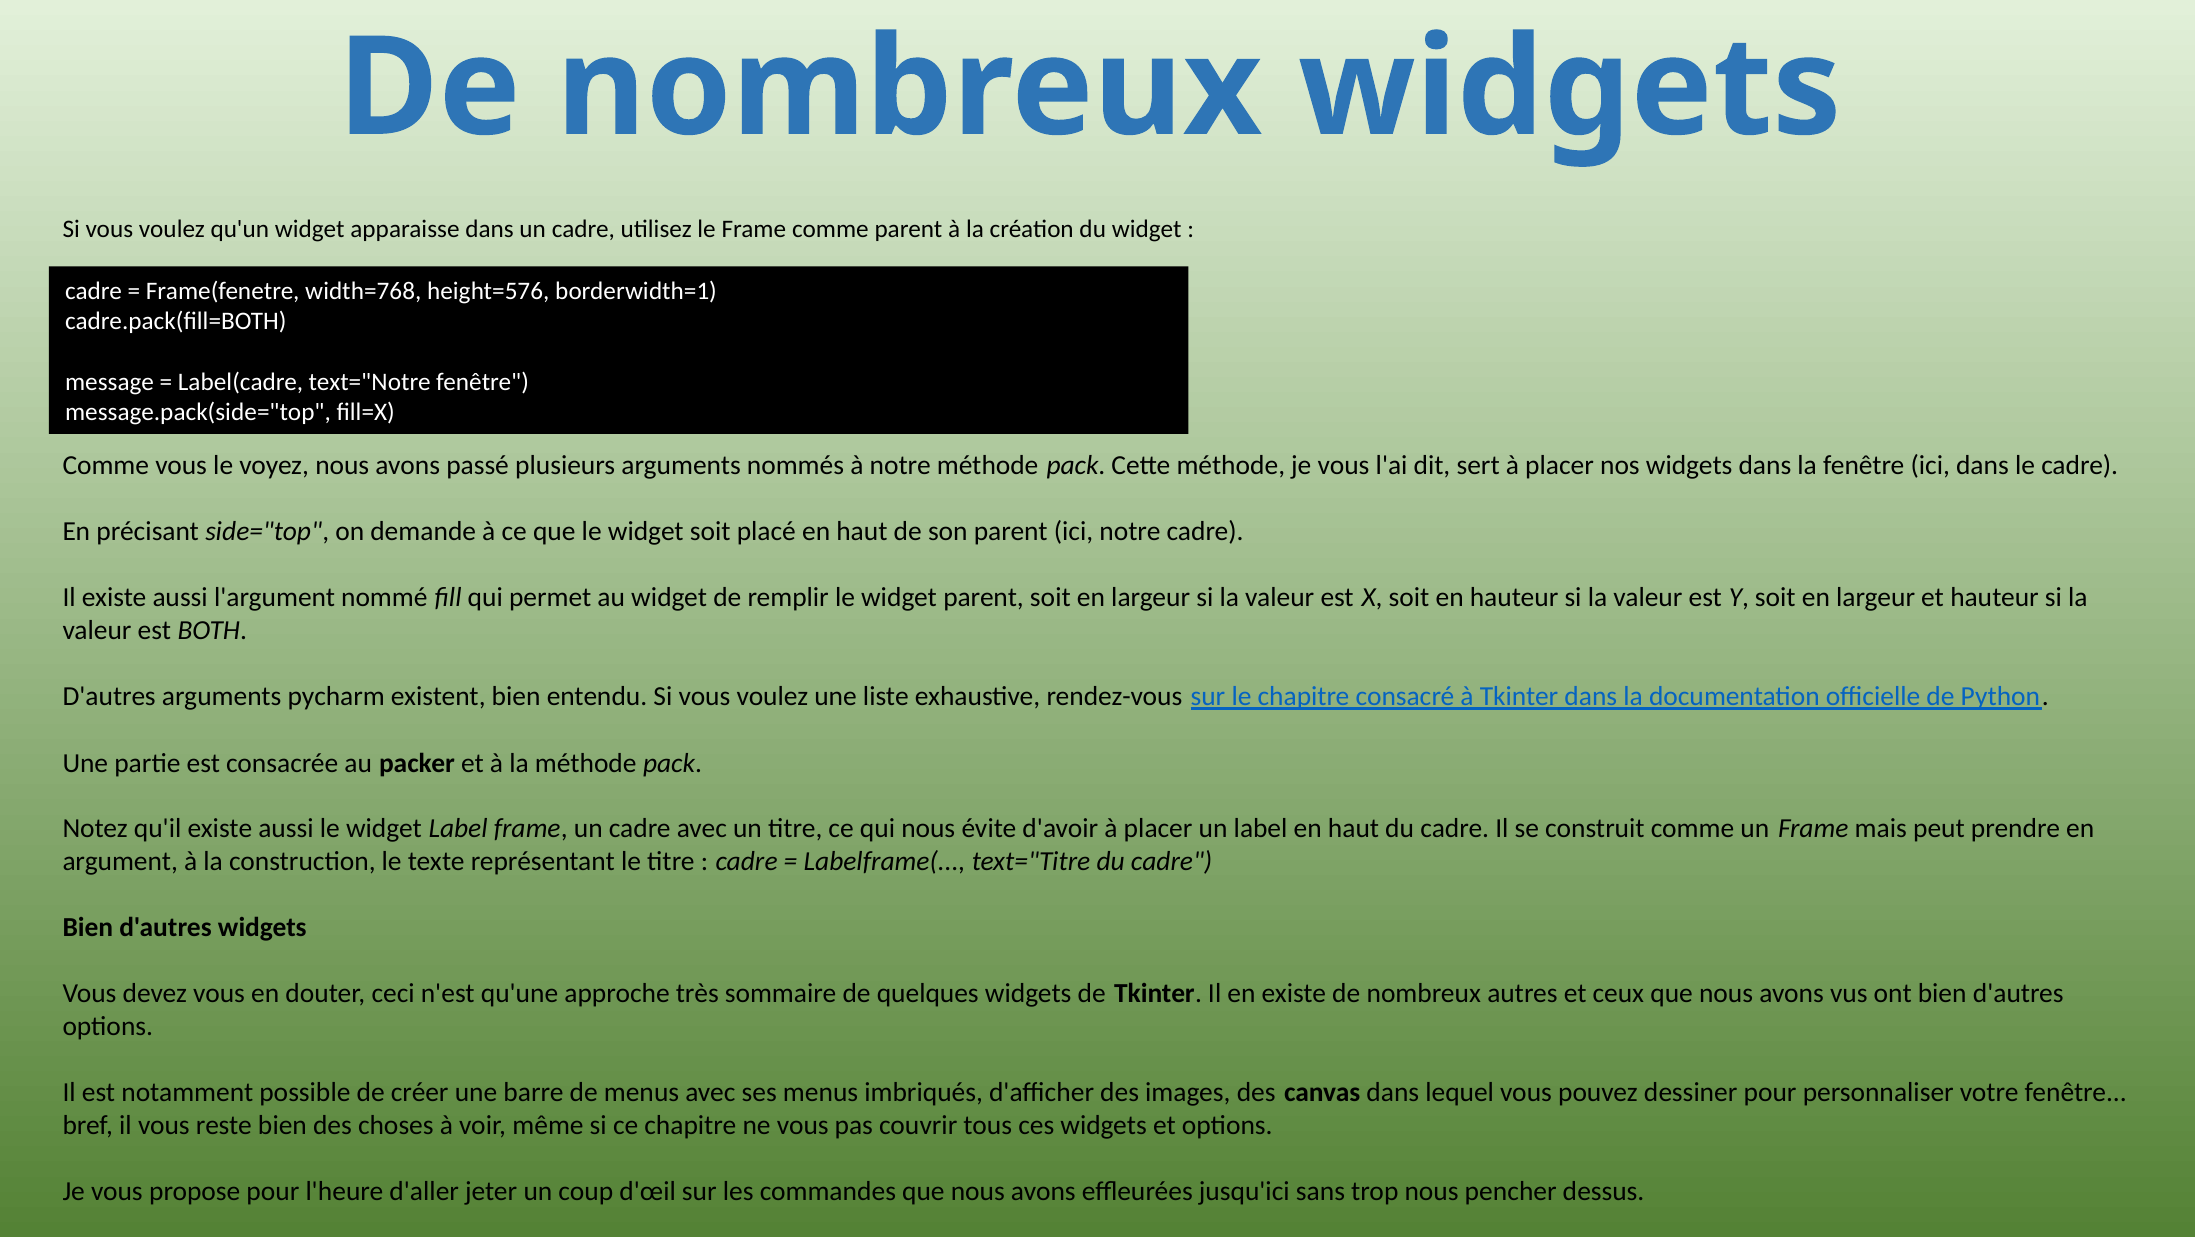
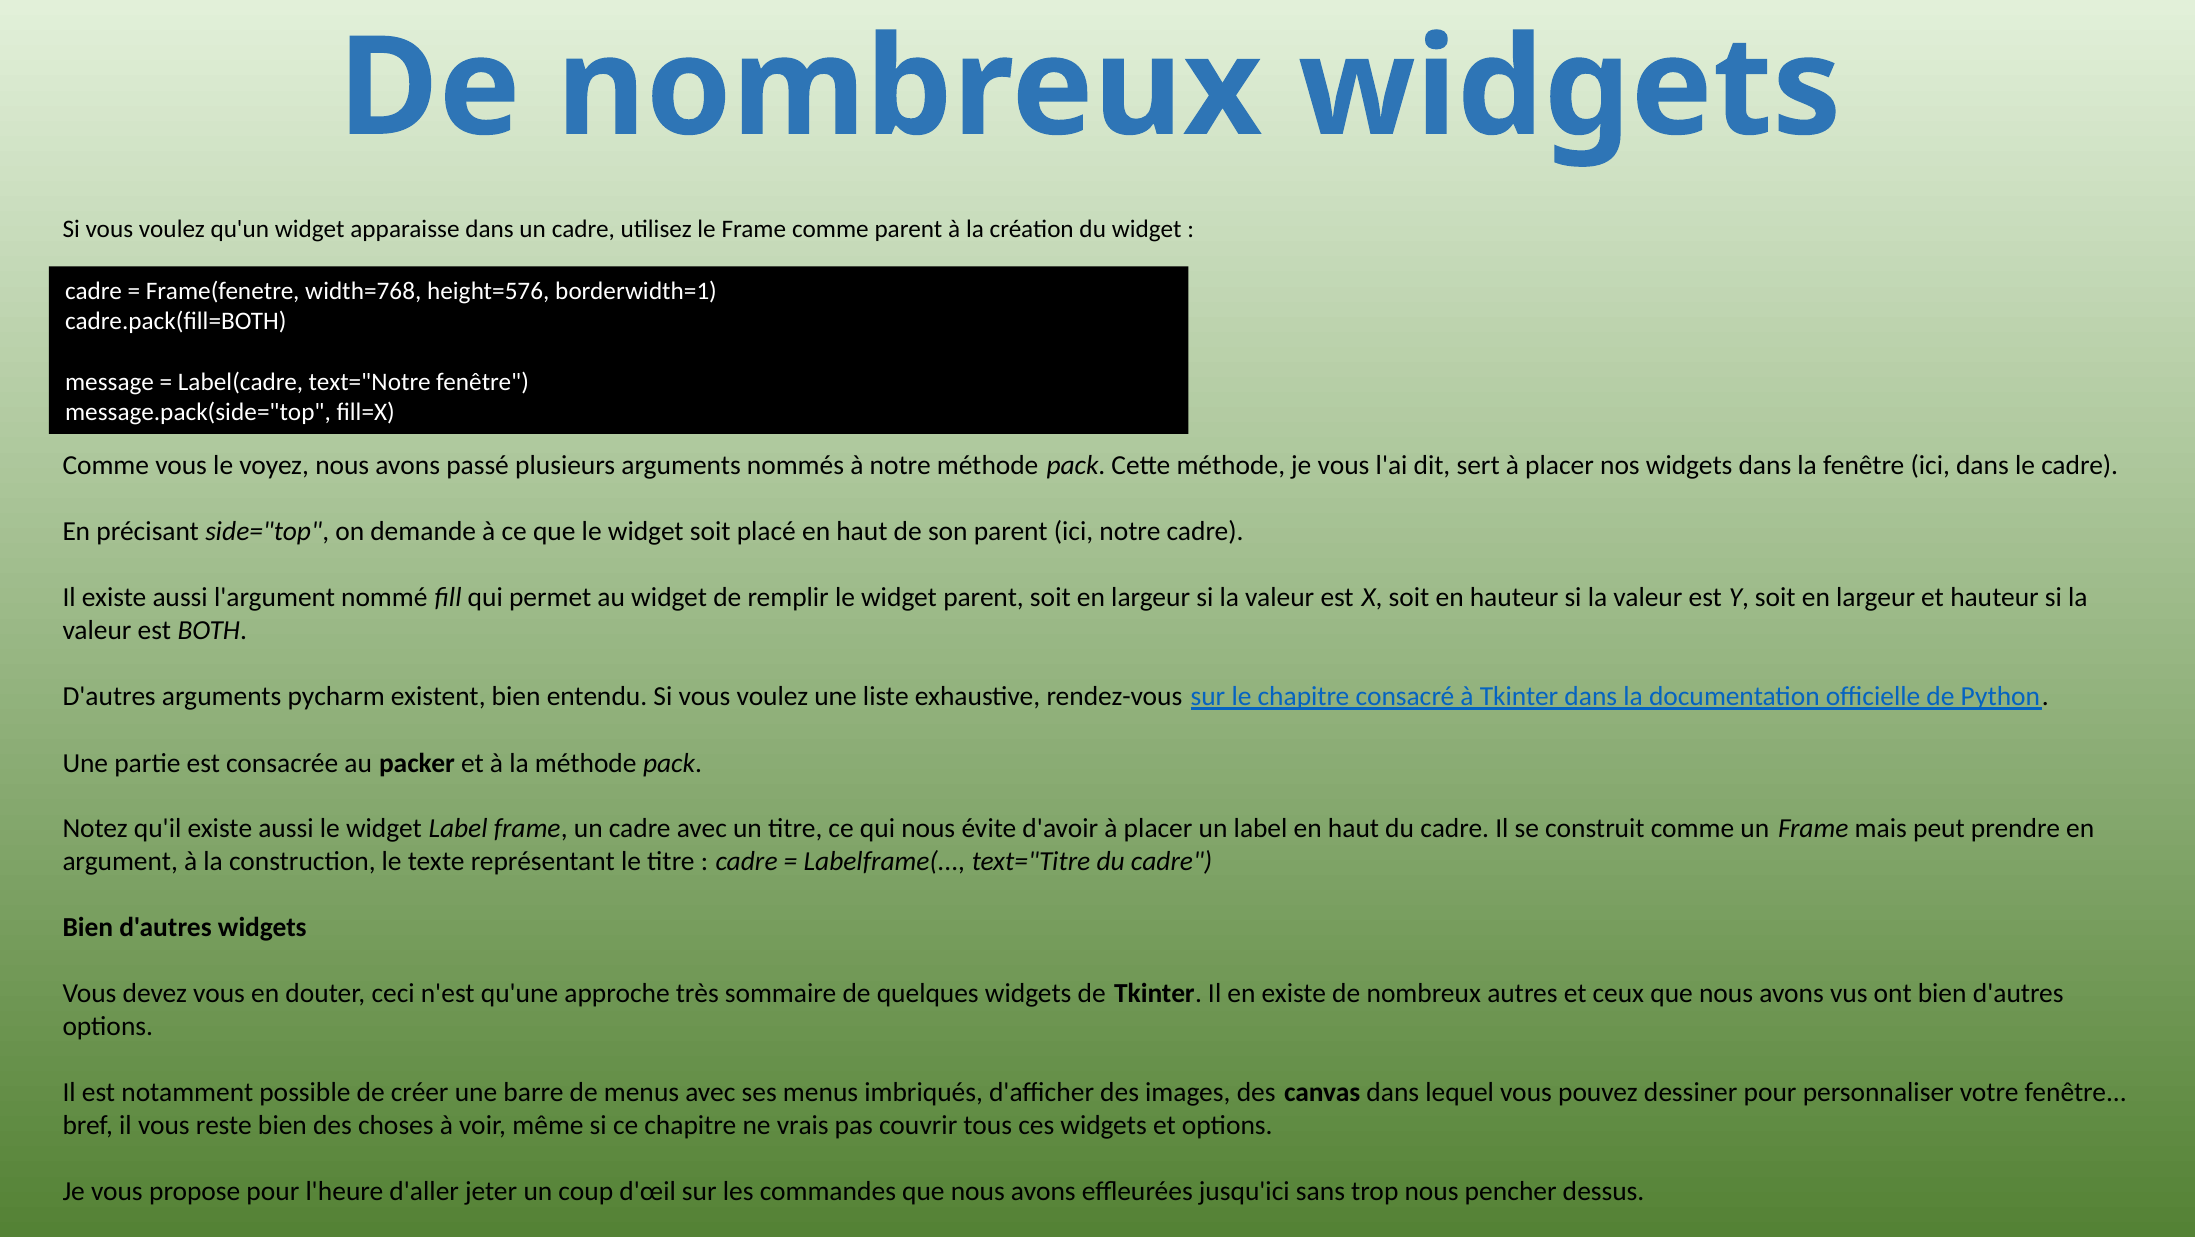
ne vous: vous -> vrais (803, 1126)
